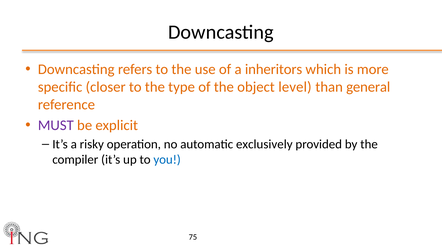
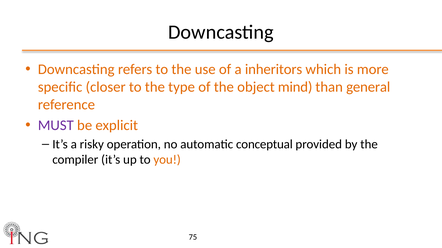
level: level -> mind (295, 87)
exclusively: exclusively -> conceptual (264, 145)
you colour: blue -> orange (167, 160)
